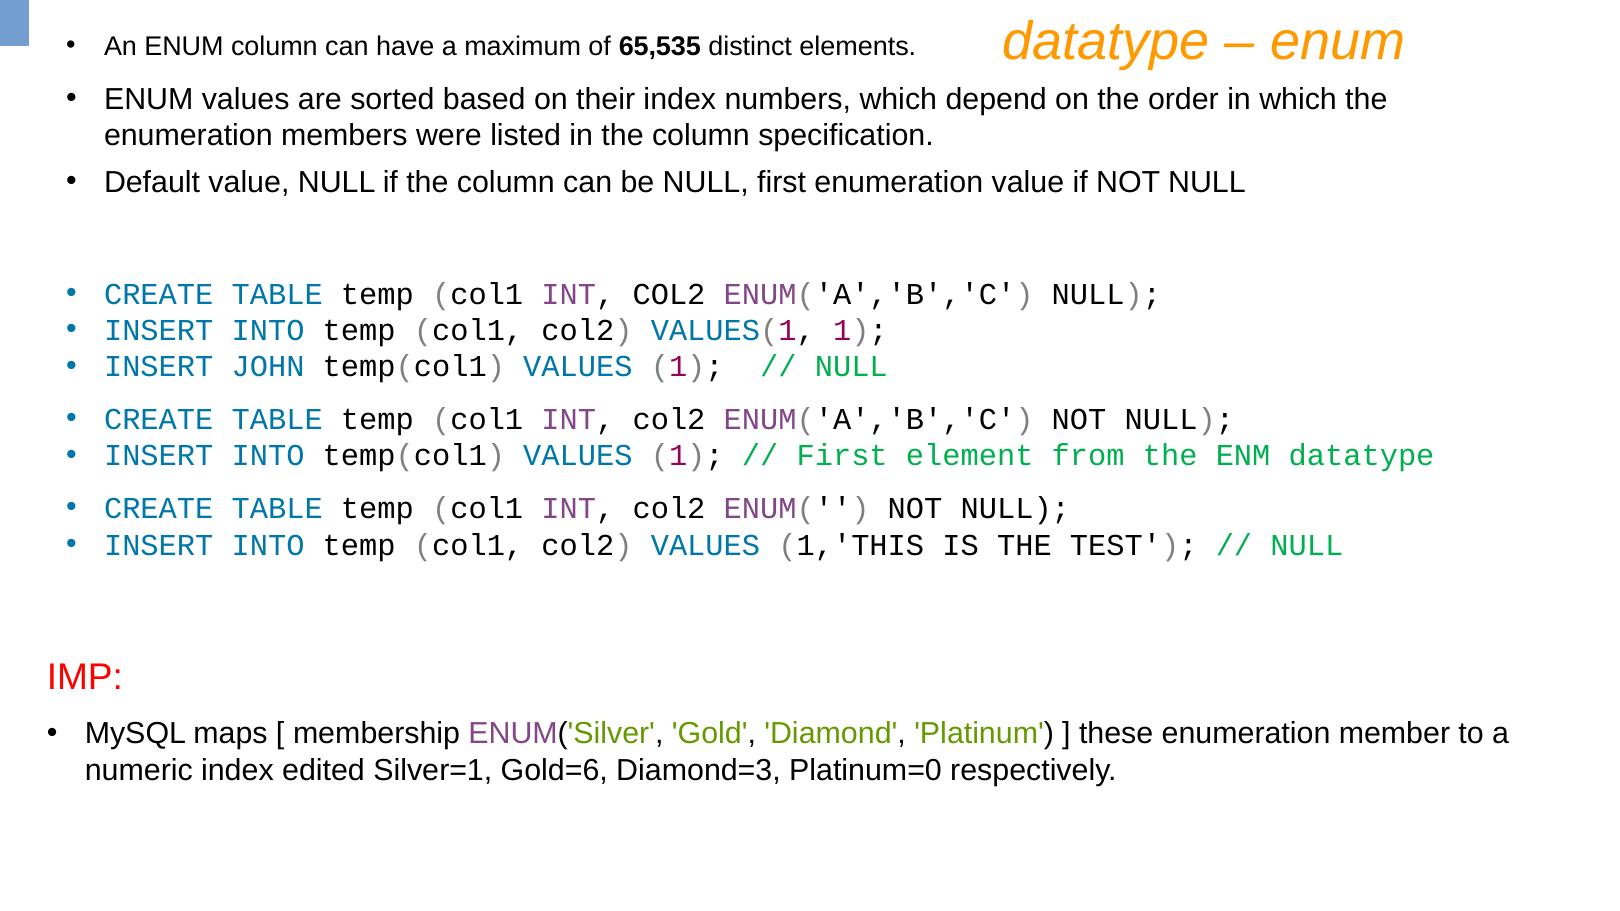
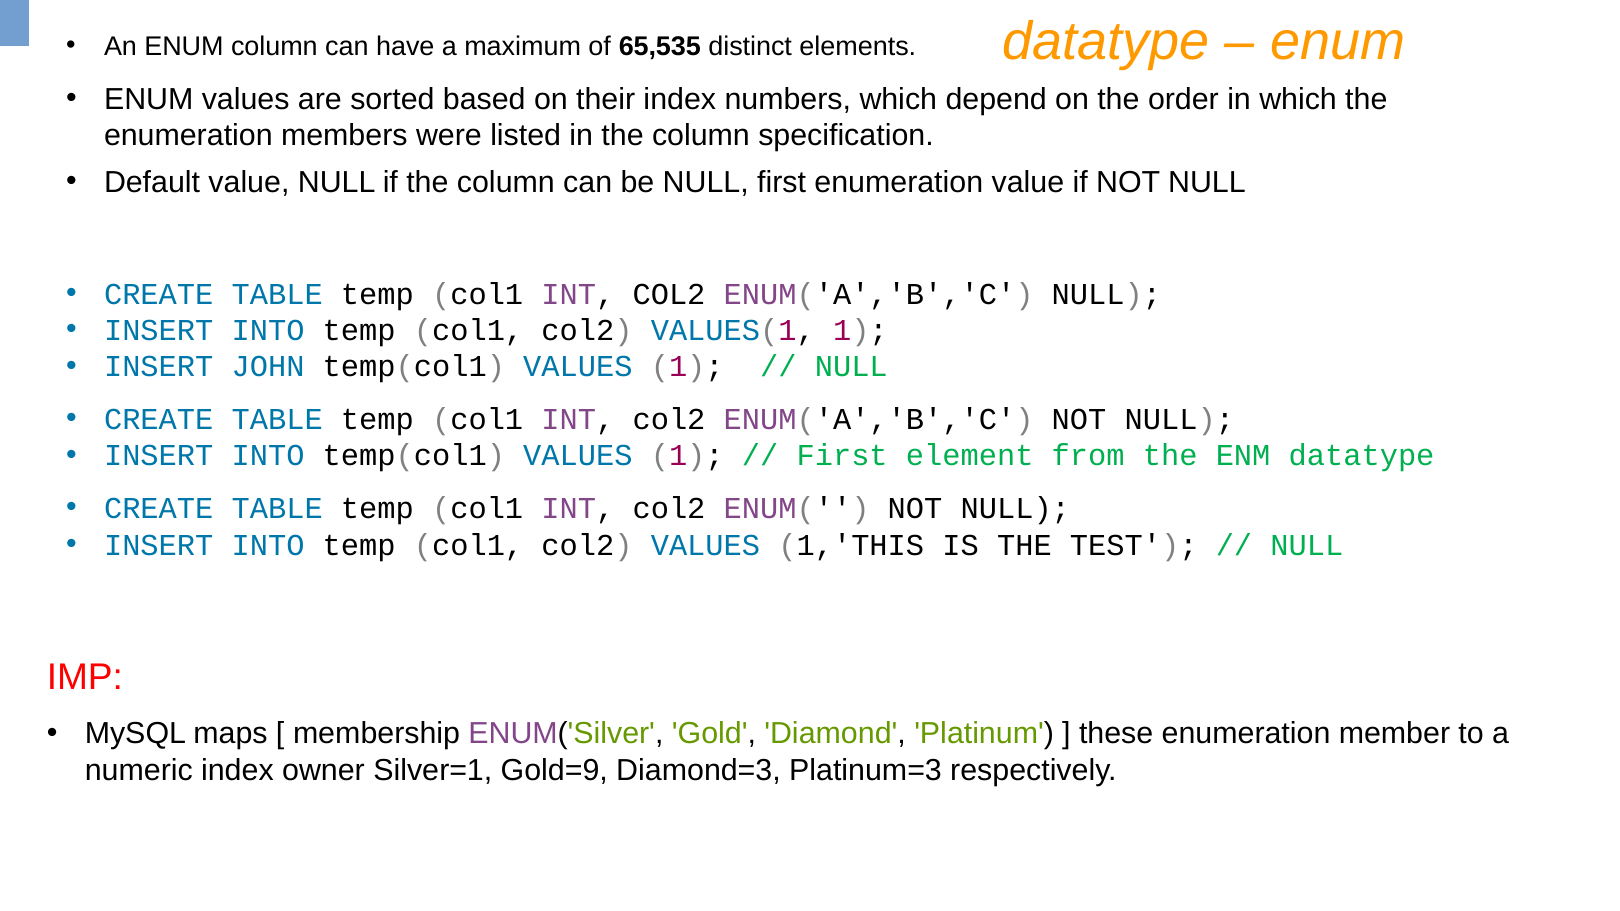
edited: edited -> owner (324, 770)
Gold=6: Gold=6 -> Gold=9 (554, 770)
Platinum=0: Platinum=0 -> Platinum=3 (866, 770)
